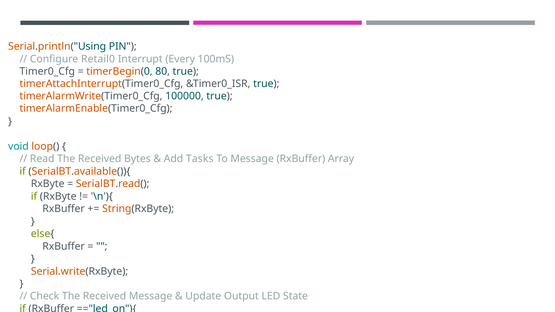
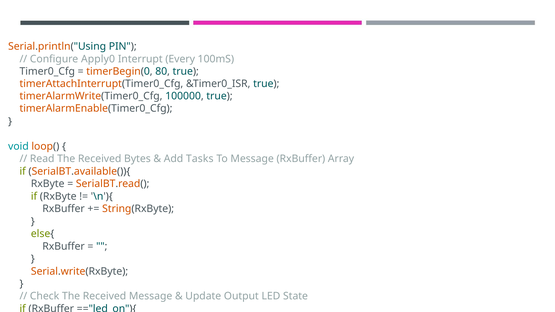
Retail0: Retail0 -> Apply0 (98, 59)
